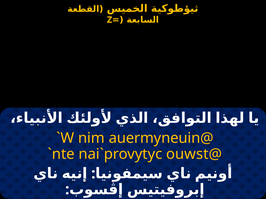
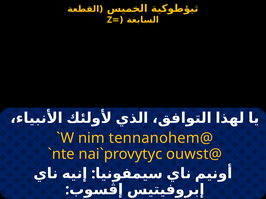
auermyneuin@: auermyneuin@ -> tennanohem@ (161, 138)
